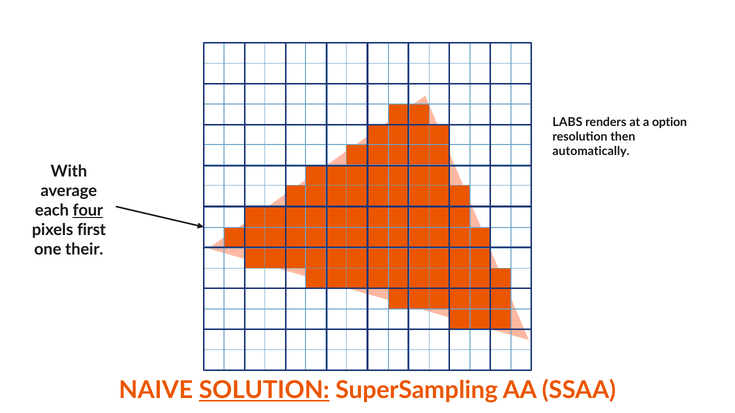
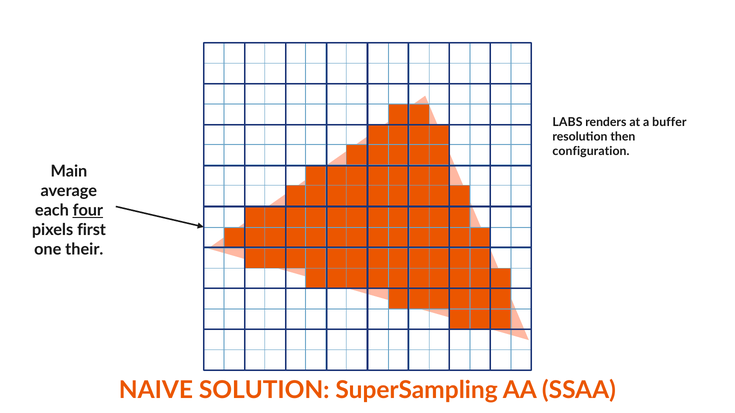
option: option -> buffer (669, 122)
automatically: automatically -> configuration (591, 152)
With: With -> Main (69, 171)
SOLUTION underline: present -> none (264, 391)
